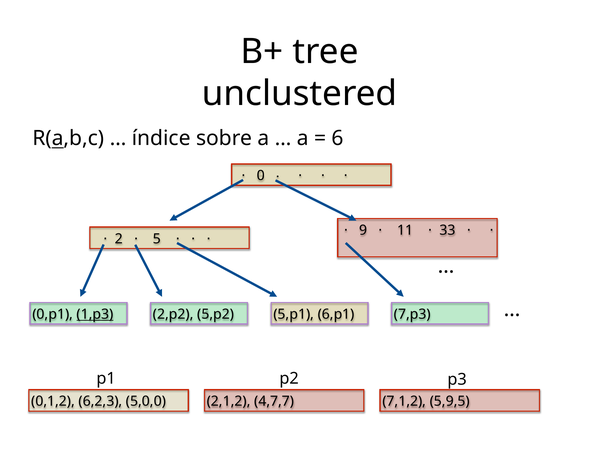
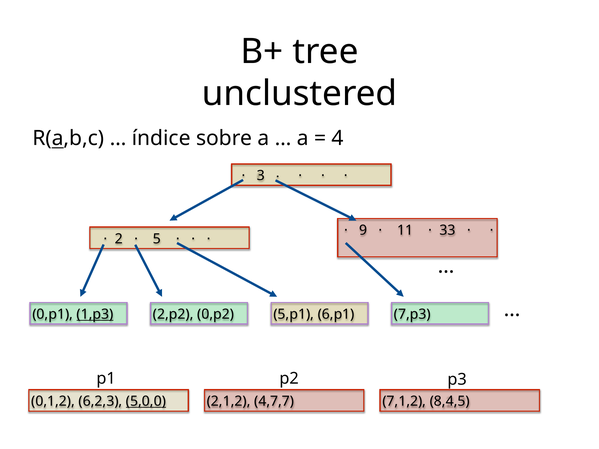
6: 6 -> 4 (338, 138)
0: 0 -> 3 (261, 176)
5,p2: 5,p2 -> 0,p2 (216, 314)
5,0,0 underline: none -> present (146, 402)
5,9,5: 5,9,5 -> 8,4,5 (450, 402)
